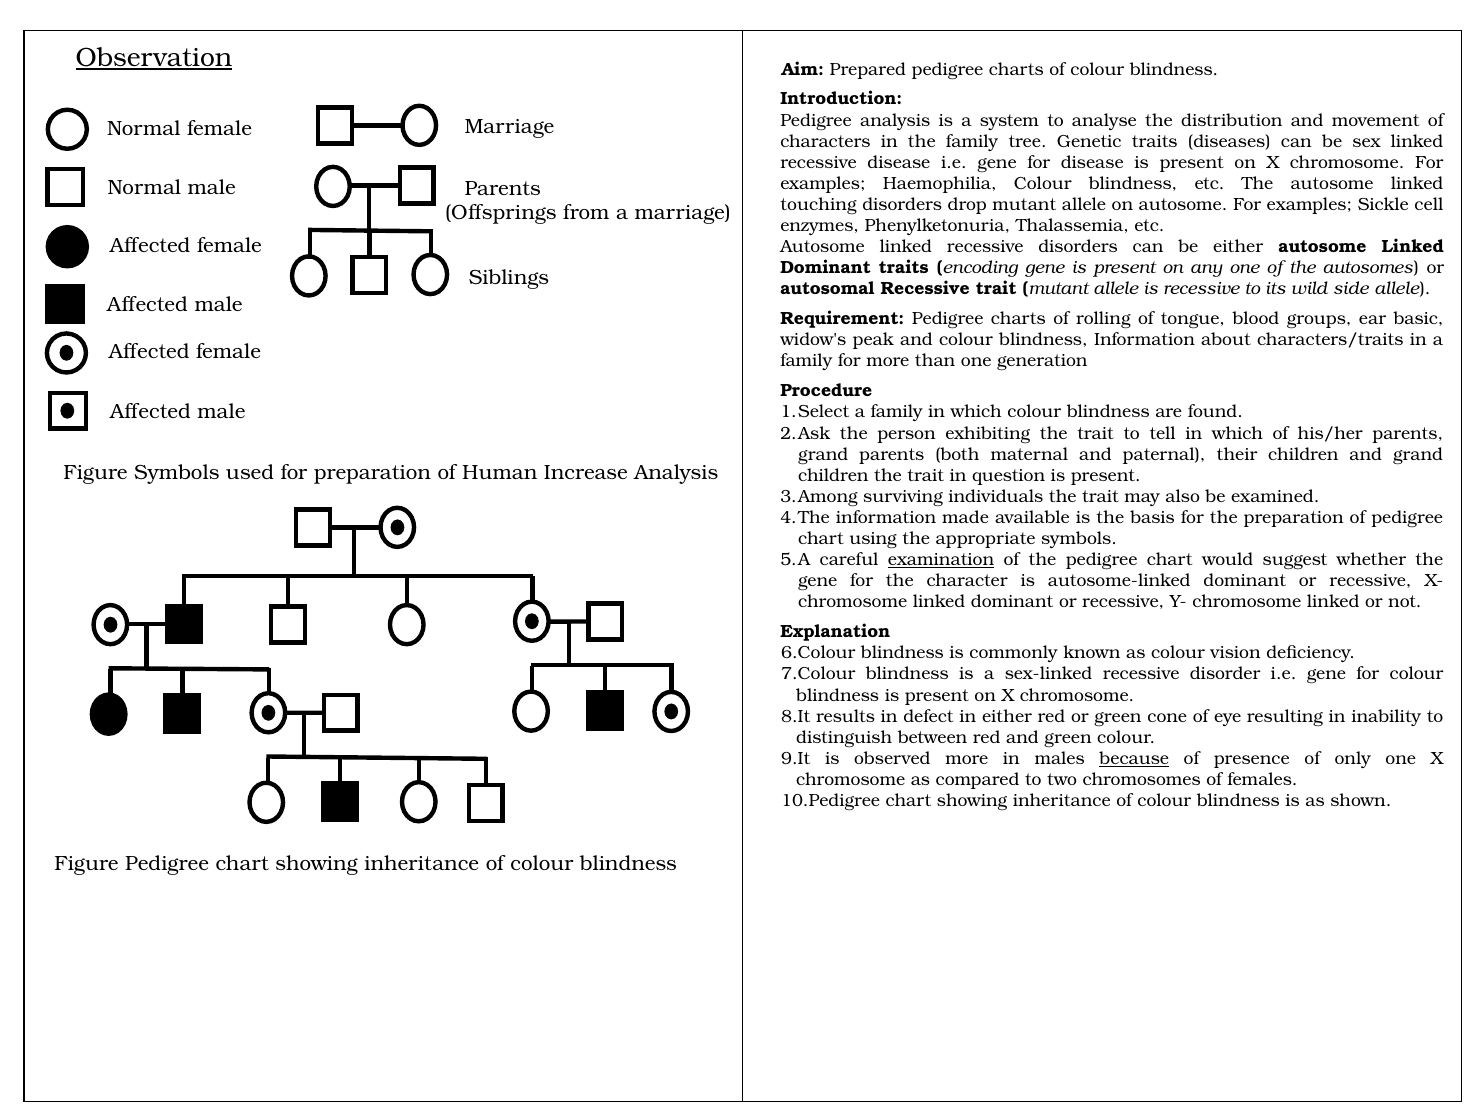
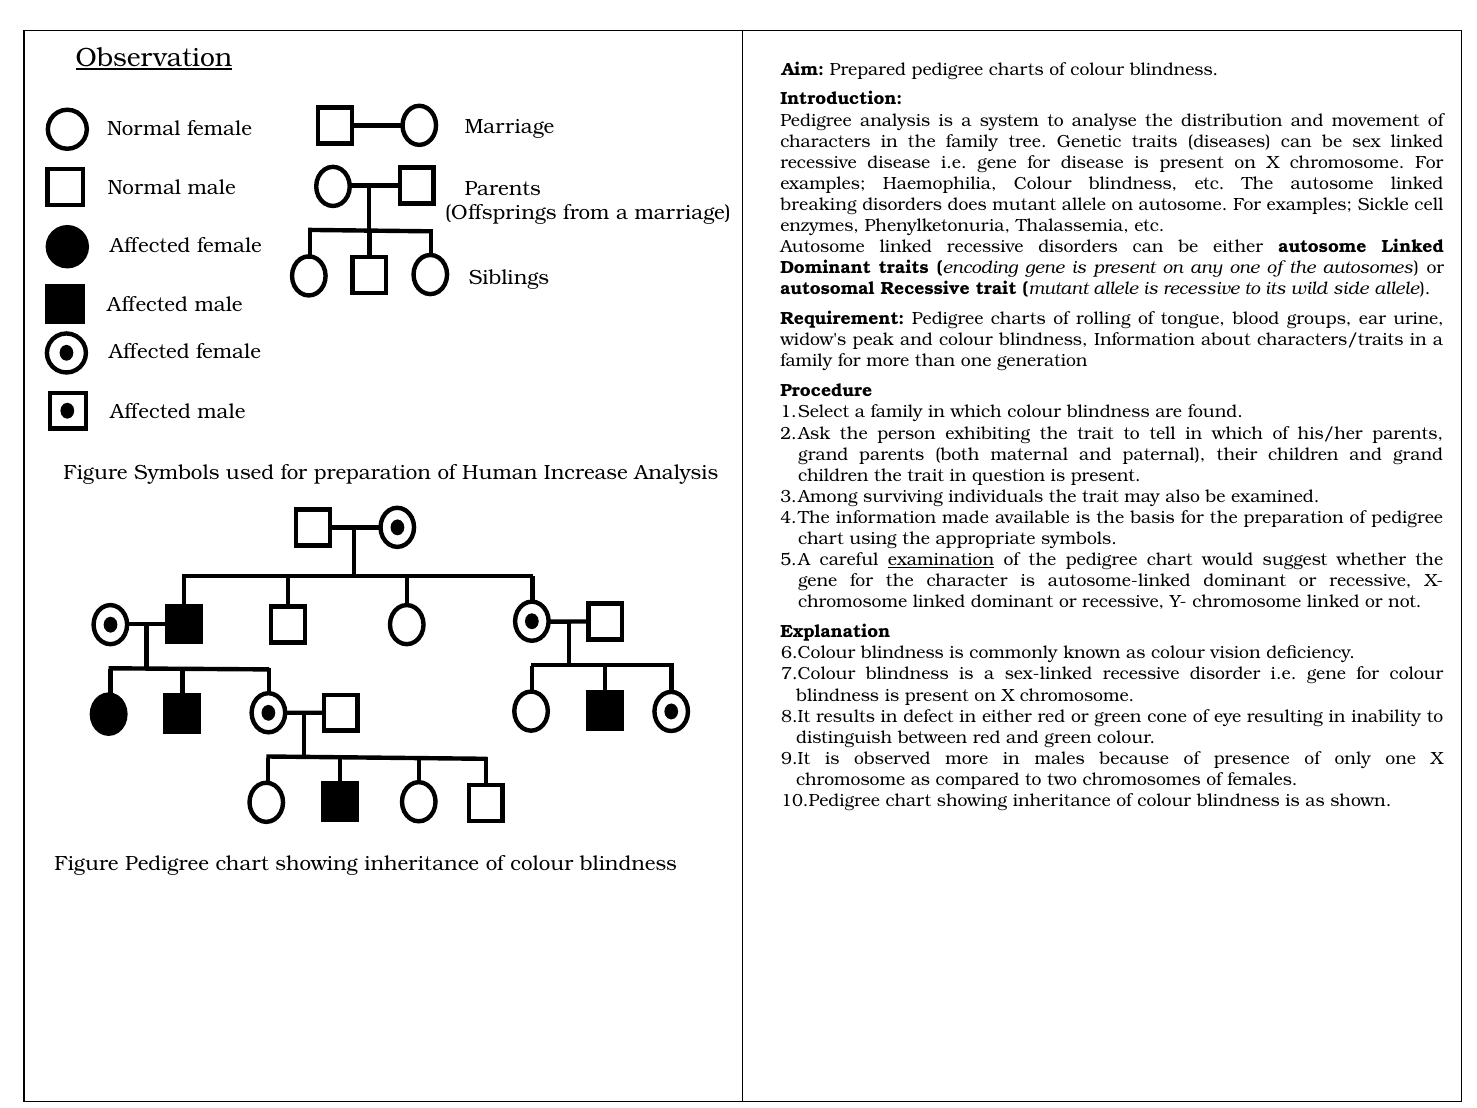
touching: touching -> breaking (818, 205)
drop: drop -> does (967, 205)
basic: basic -> urine (1419, 319)
because underline: present -> none (1134, 758)
